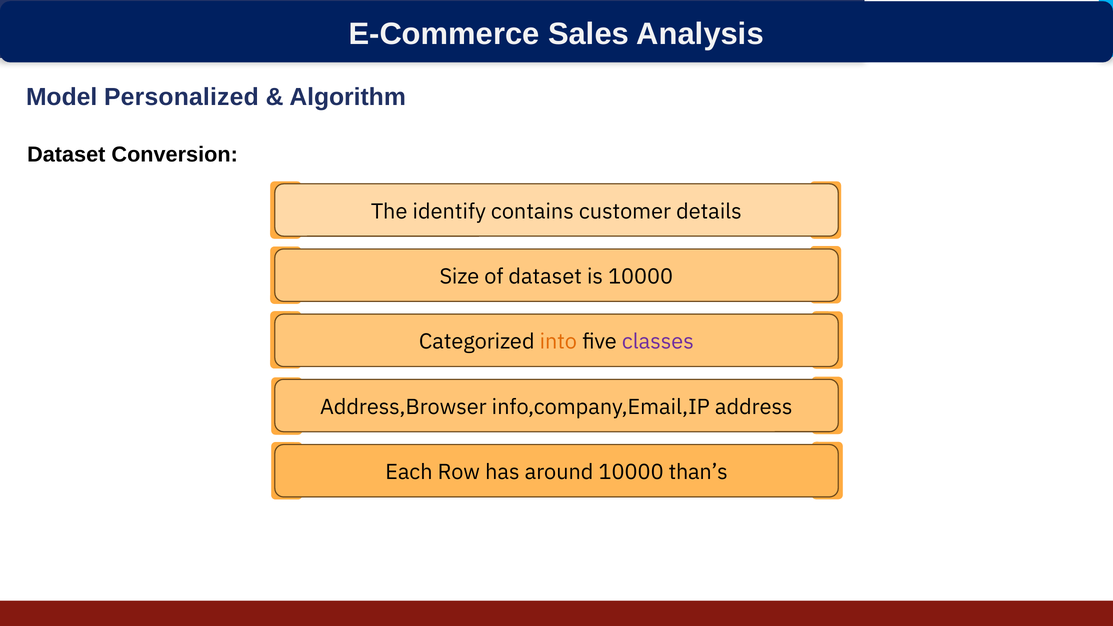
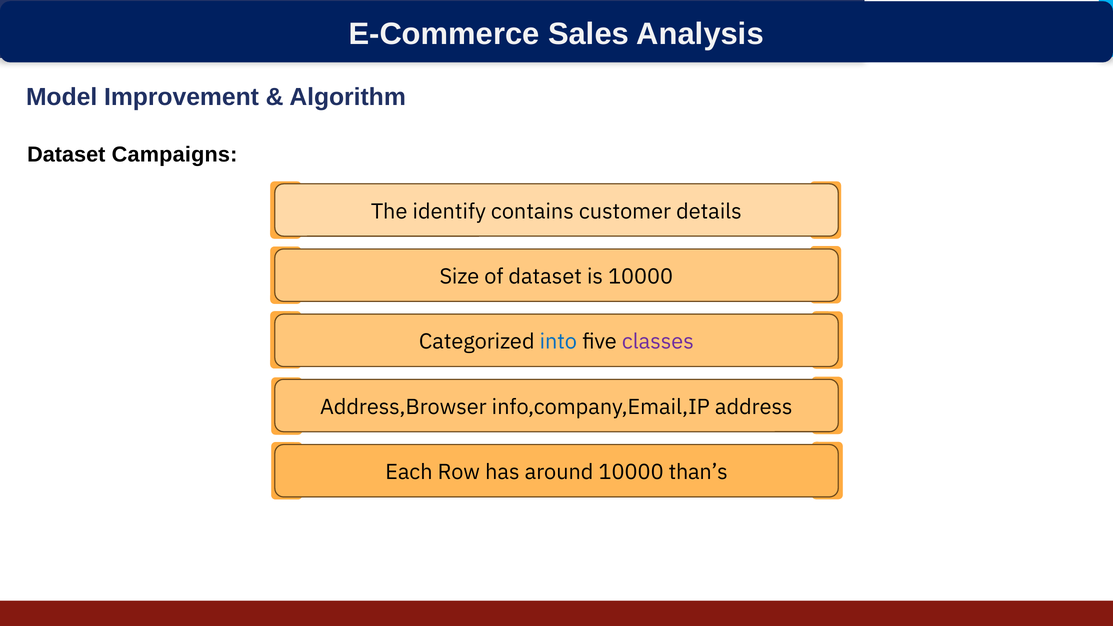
Personalized: Personalized -> Improvement (182, 97)
Conversion: Conversion -> Campaigns (175, 155)
into colour: orange -> blue (558, 342)
